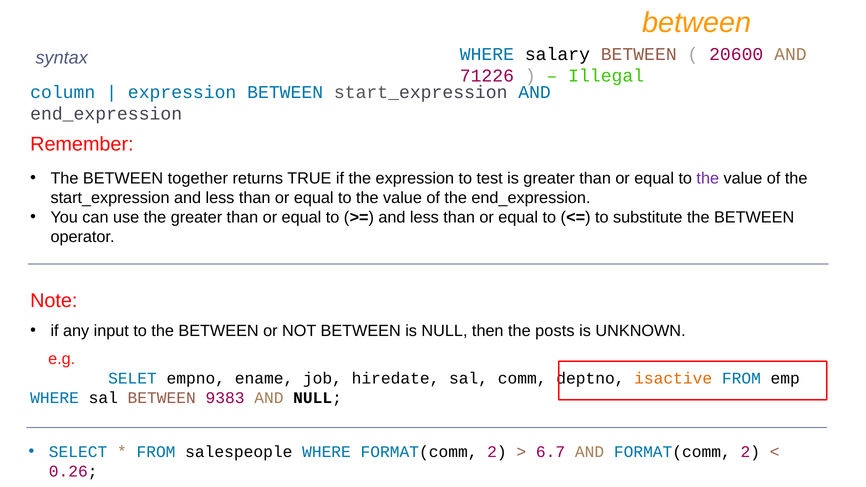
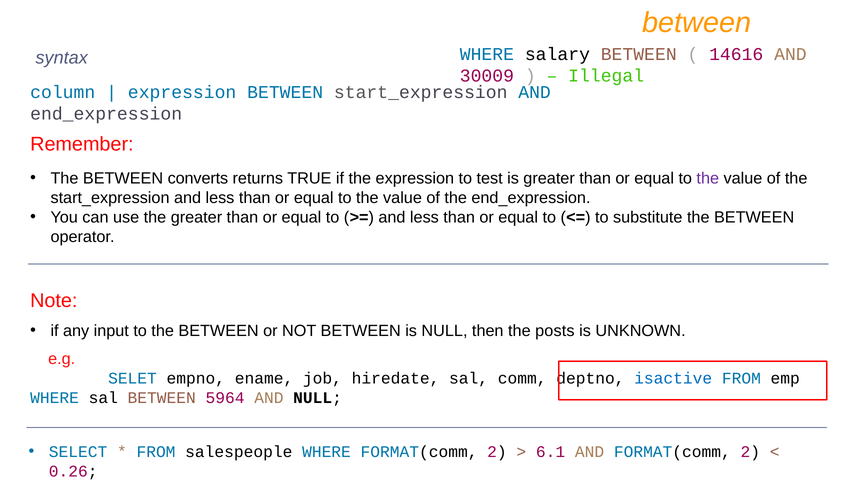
20600: 20600 -> 14616 (736, 54)
71226: 71226 -> 30009 (487, 76)
together: together -> converts (198, 178)
isactive colour: orange -> blue (673, 379)
9383: 9383 -> 5964 (225, 398)
6.7: 6.7 -> 6.1 (551, 452)
